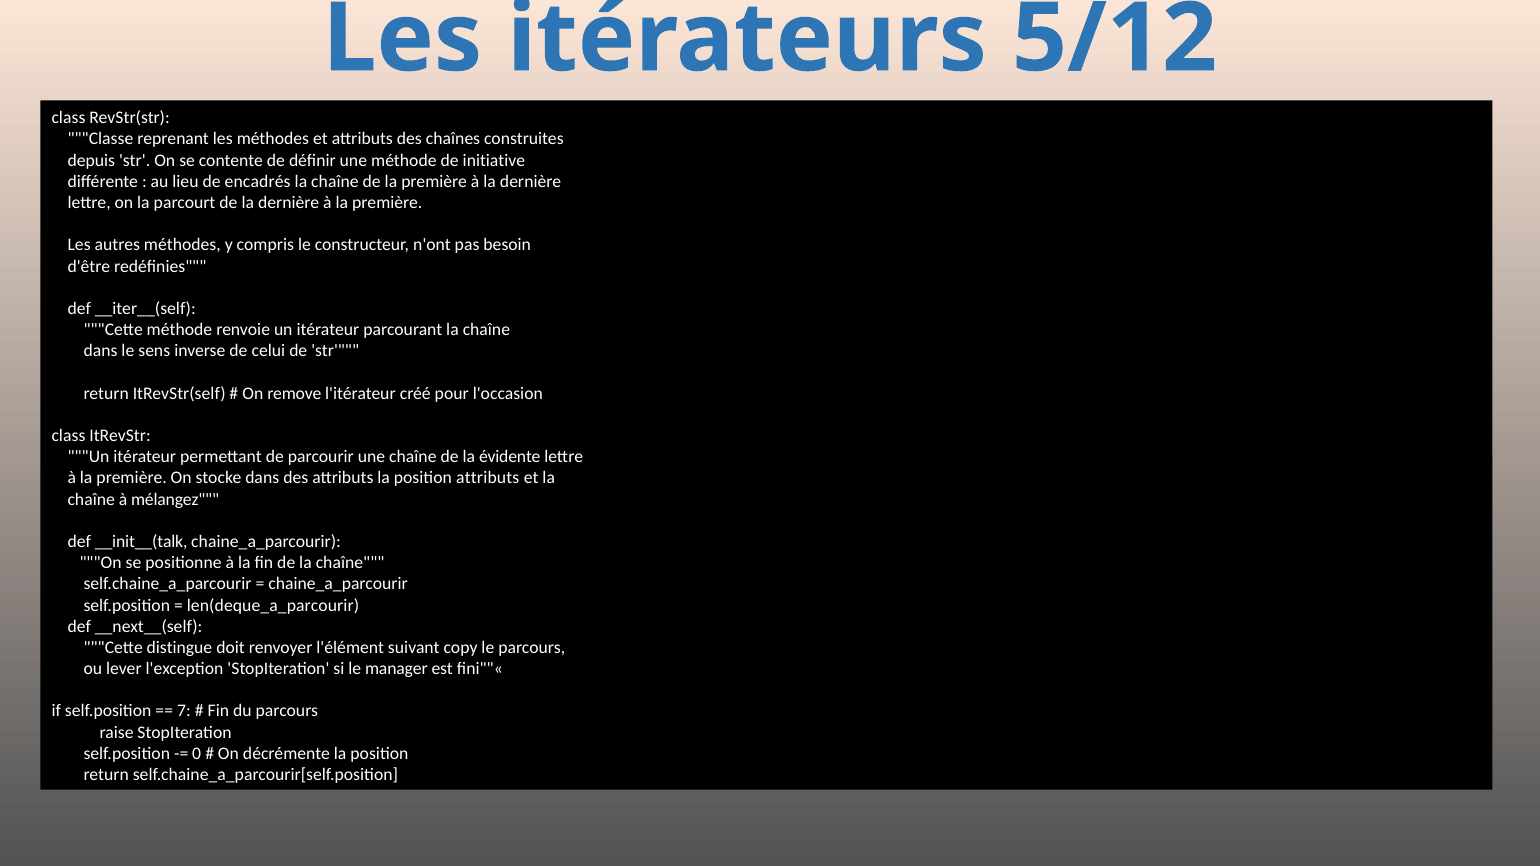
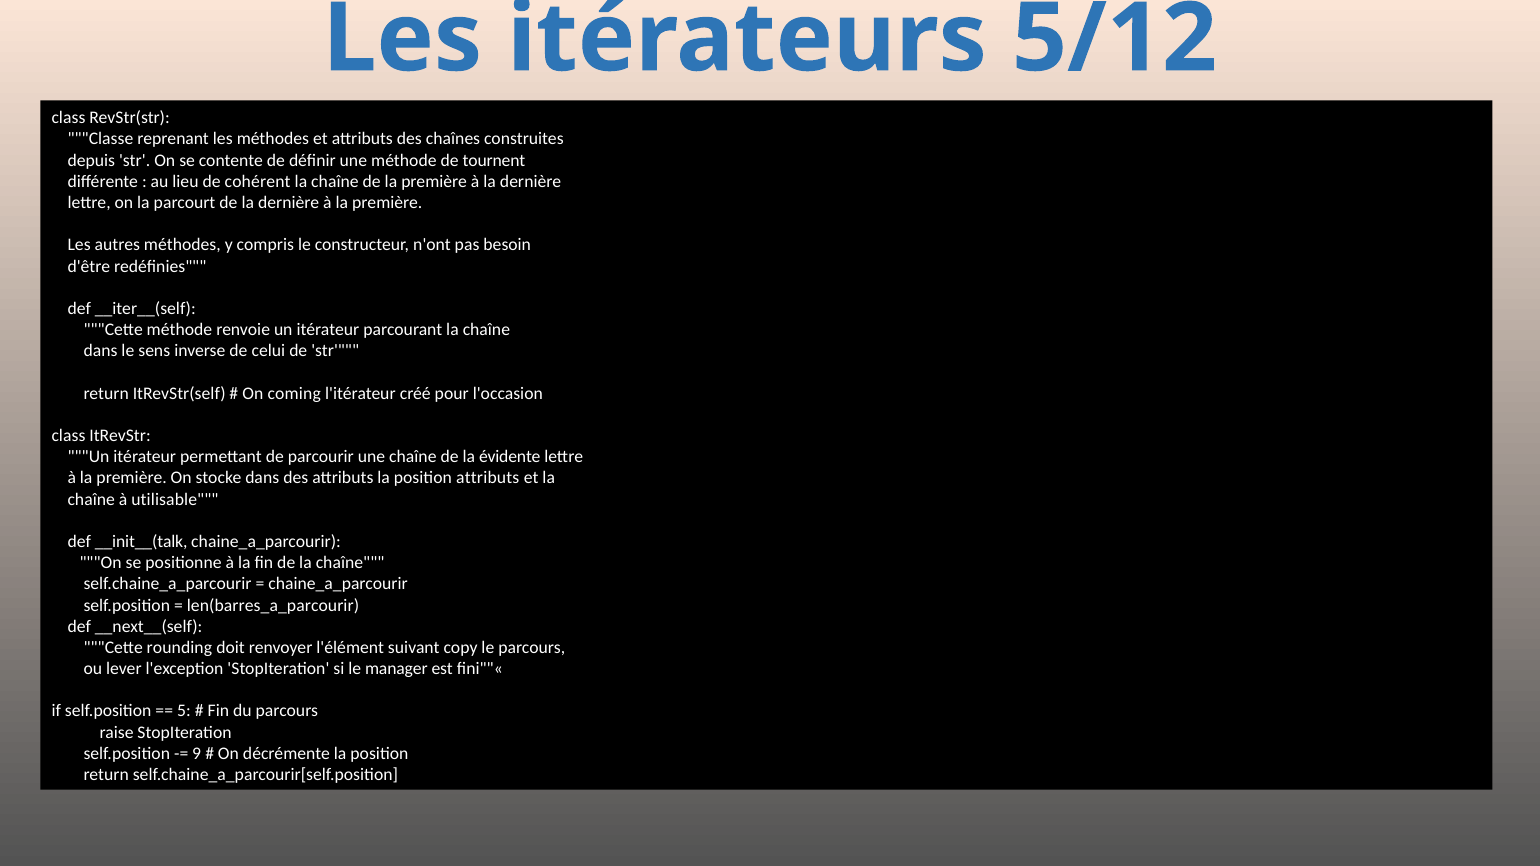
initiative: initiative -> tournent (494, 160)
encadrés: encadrés -> cohérent (258, 182)
remove: remove -> coming (294, 393)
mélangez: mélangez -> utilisable (175, 499)
len(deque_a_parcourir: len(deque_a_parcourir -> len(barres_a_parcourir (273, 605)
distingue: distingue -> rounding (179, 648)
7: 7 -> 5 (184, 711)
0: 0 -> 9 (197, 754)
